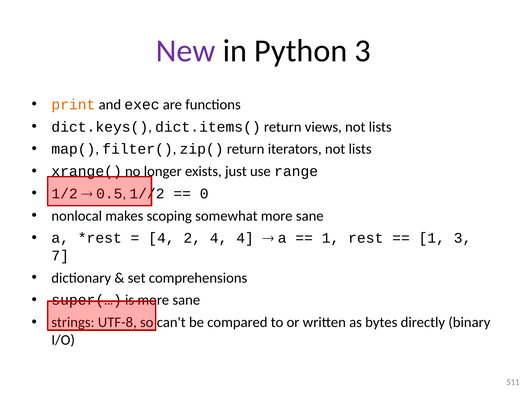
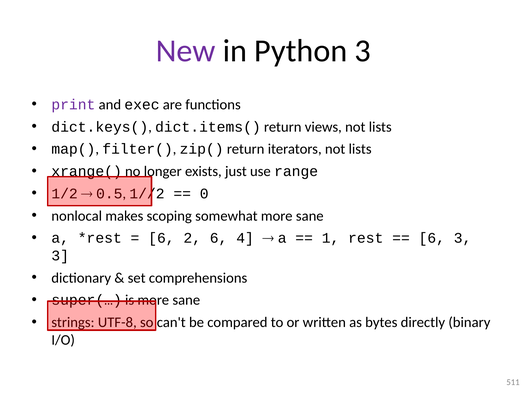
print colour: orange -> purple (73, 105)
4: 4 -> 6 (161, 238)
2 4: 4 -> 6 (219, 238)
1: 1 -> 6 (432, 238)
7: 7 -> 3 (60, 256)
